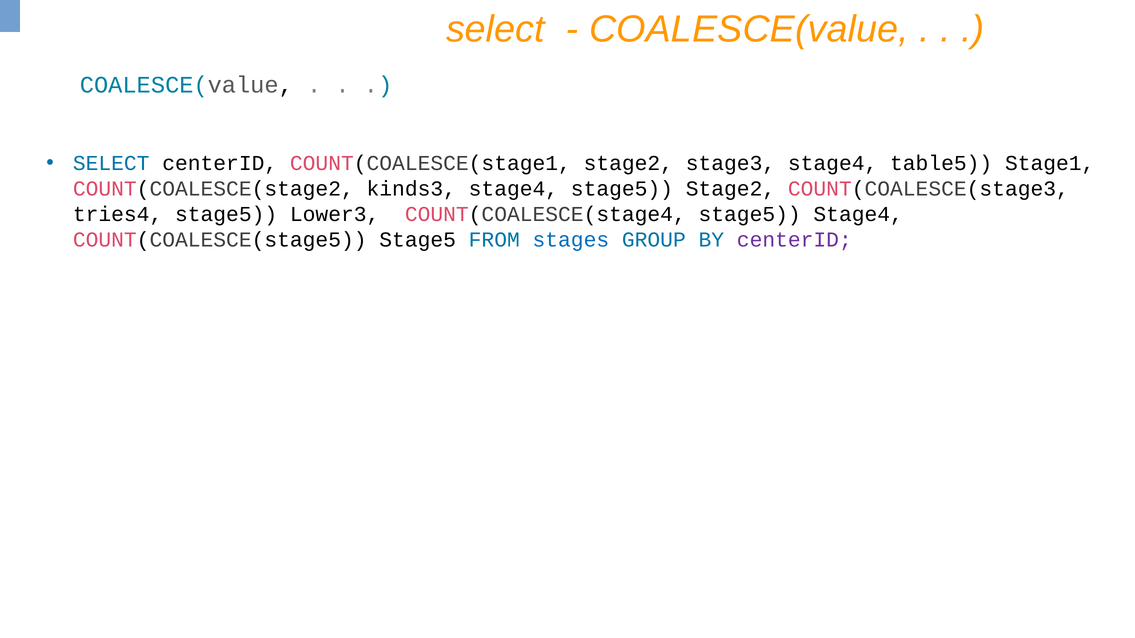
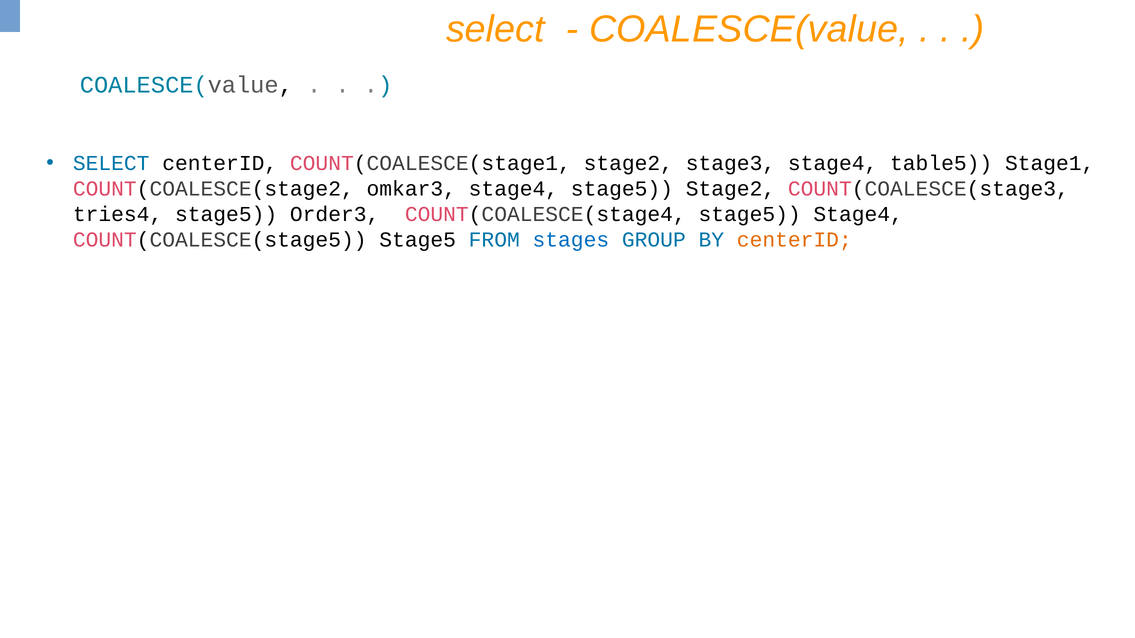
kinds3: kinds3 -> omkar3 (411, 189)
Lower3: Lower3 -> Order3 (335, 214)
centerID colour: purple -> orange (794, 240)
